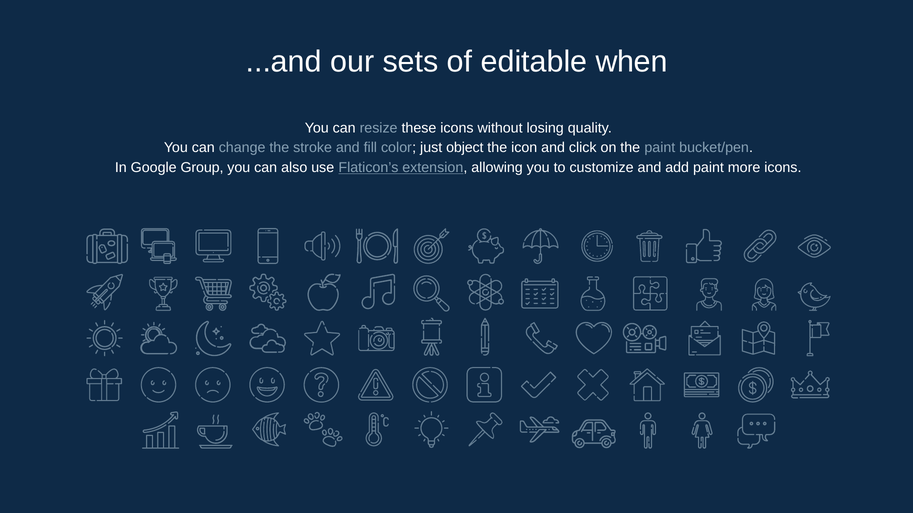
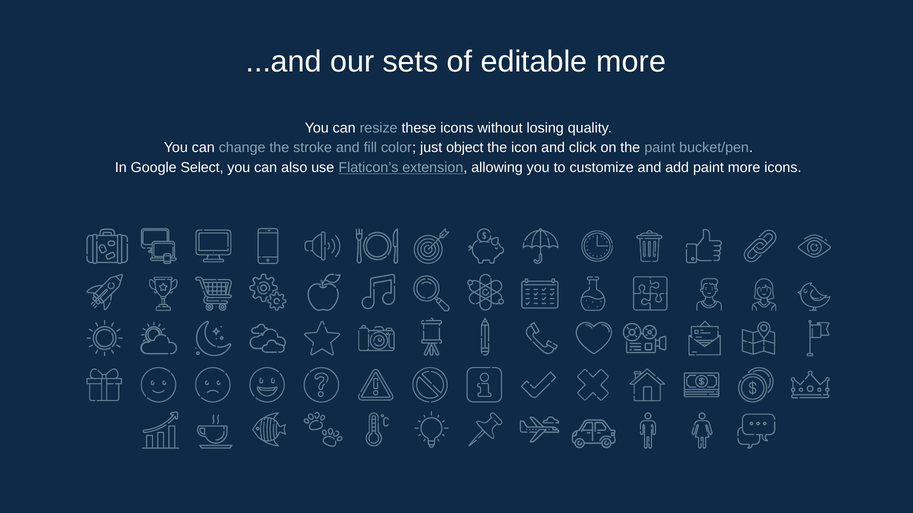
editable when: when -> more (631, 62)
Group: Group -> Select (202, 168)
